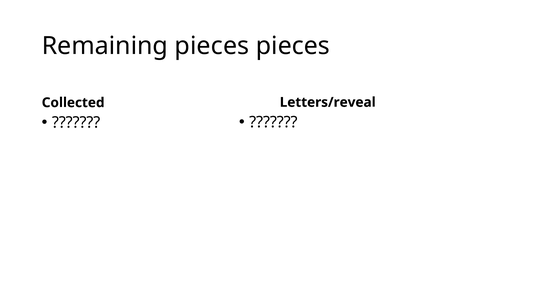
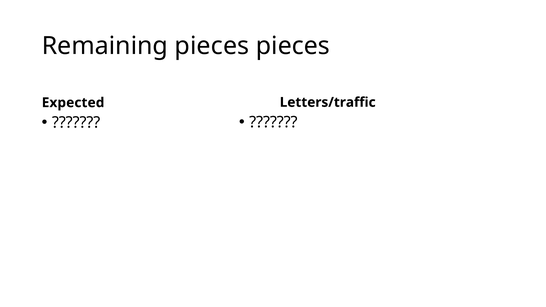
Letters/reveal: Letters/reveal -> Letters/traffic (328, 102)
Collected: Collected -> Expected (73, 103)
